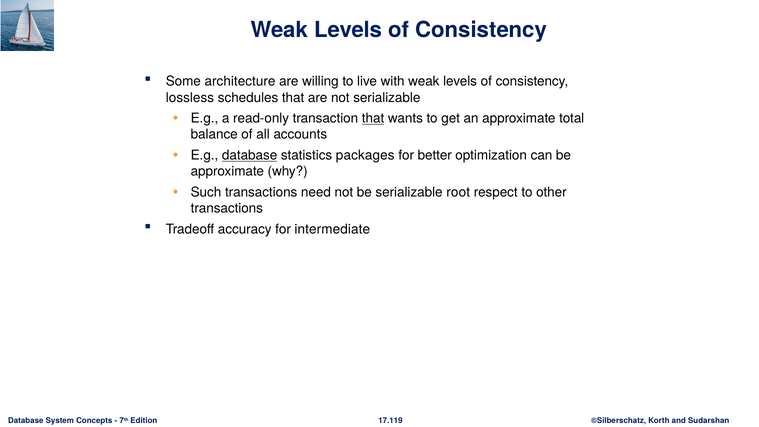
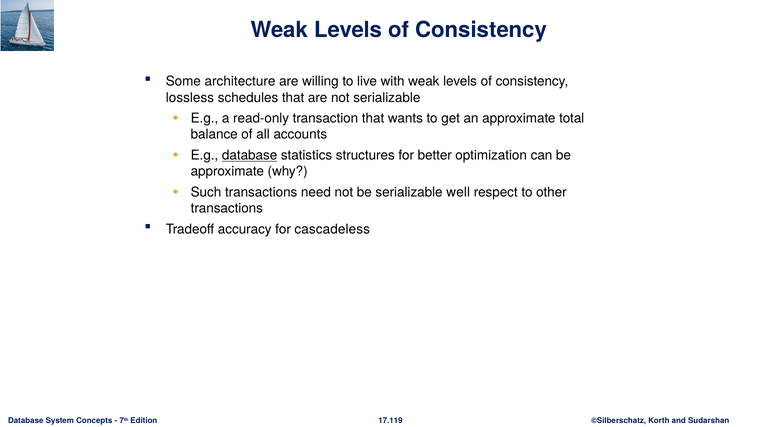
that underline: present -> none (373, 118)
packages: packages -> structures (365, 155)
root: root -> well (458, 192)
intermediate: intermediate -> cascadeless (332, 229)
